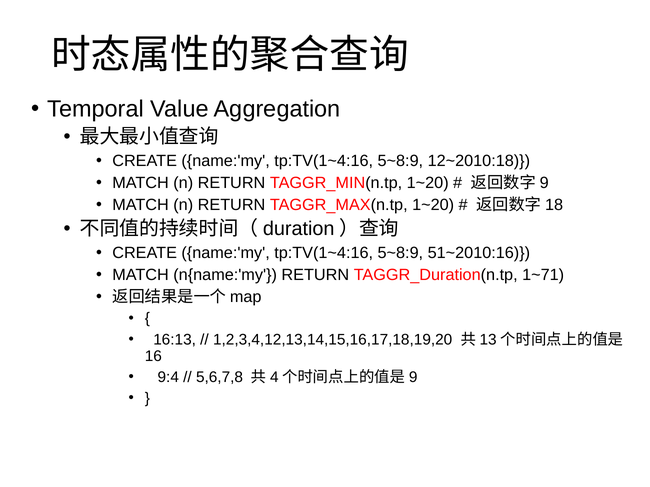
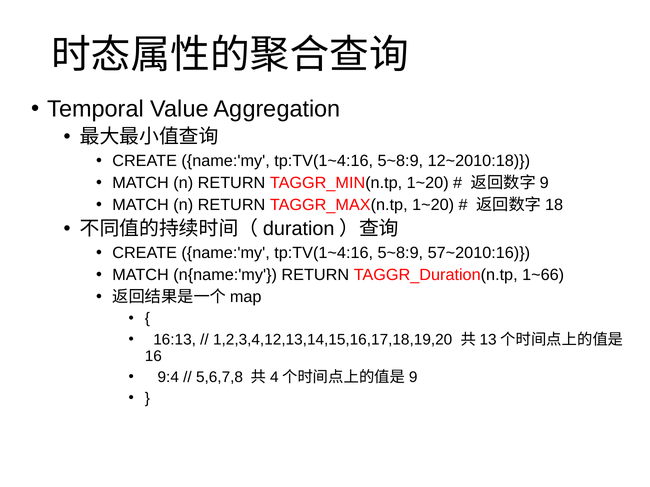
51~2010:16: 51~2010:16 -> 57~2010:16 (479, 253)
1~71: 1~71 -> 1~66 (543, 275)
